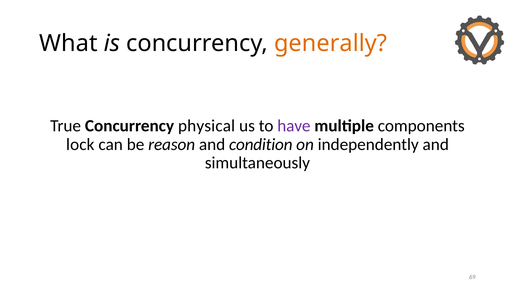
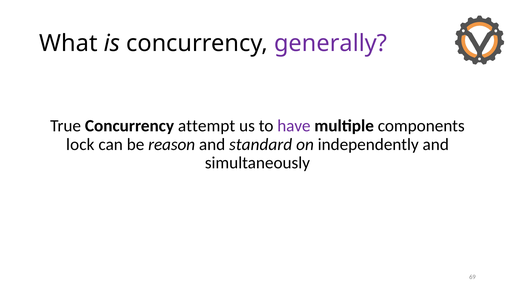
generally colour: orange -> purple (331, 43)
physical: physical -> attempt (207, 126)
condition: condition -> standard (261, 144)
